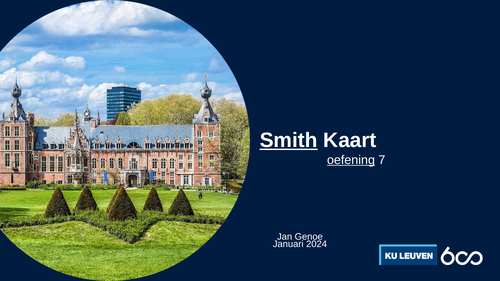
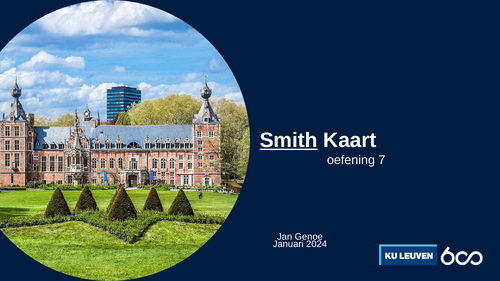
oefening underline: present -> none (351, 160)
